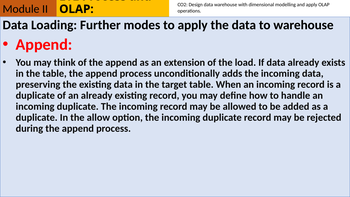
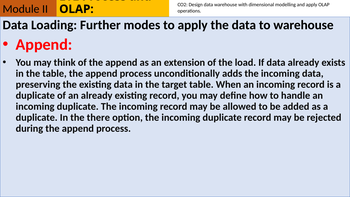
allow: allow -> there (98, 117)
